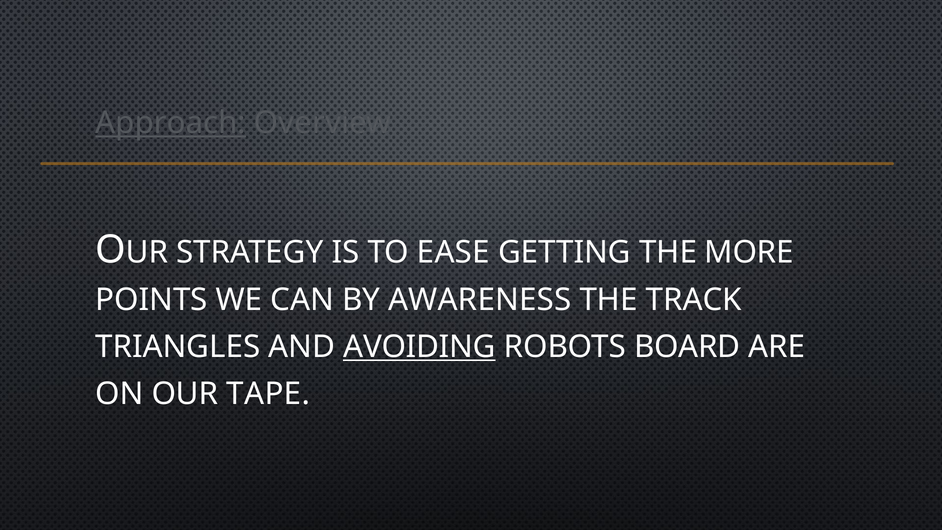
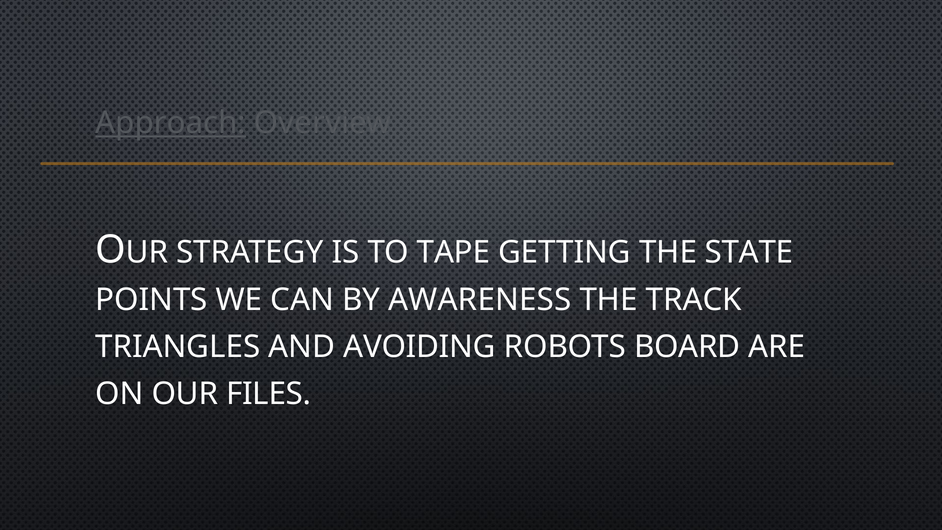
EASE: EASE -> TAPE (454, 252)
MORE: MORE -> STATE (749, 252)
AVOIDING underline: present -> none (420, 347)
TAPE: TAPE -> FILES (269, 394)
